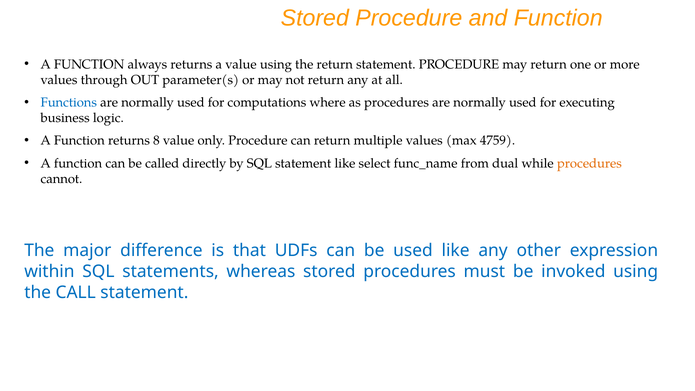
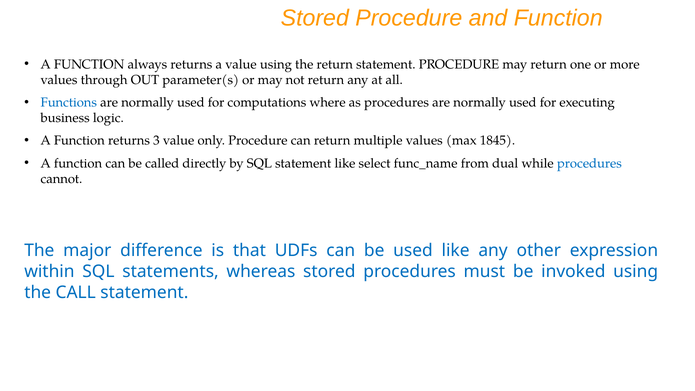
8: 8 -> 3 (156, 141)
4759: 4759 -> 1845 (498, 141)
procedures colour: orange -> blue (589, 163)
